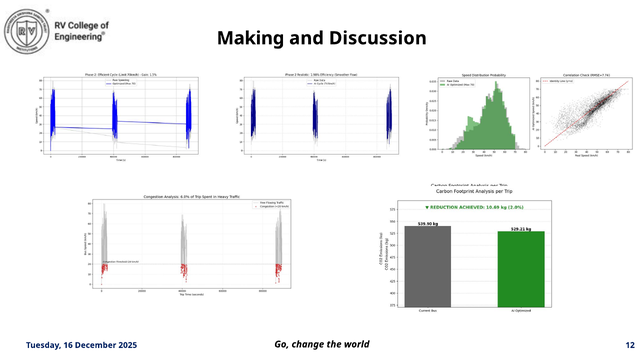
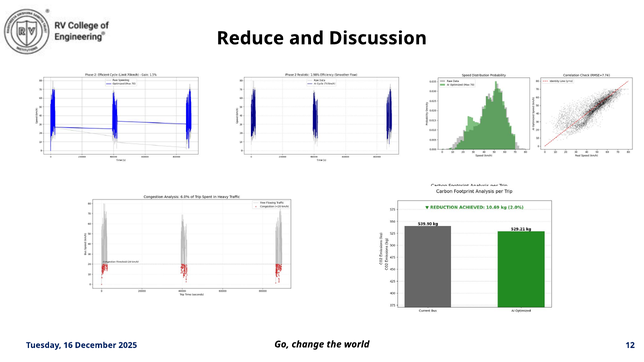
Making: Making -> Reduce (250, 38)
